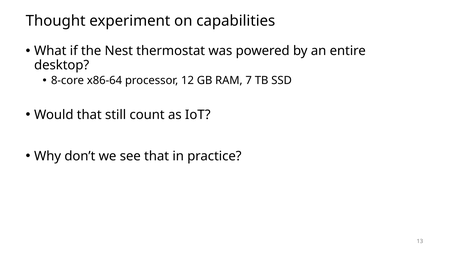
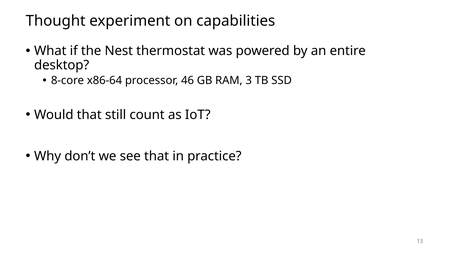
12: 12 -> 46 (188, 80)
7: 7 -> 3 (249, 80)
